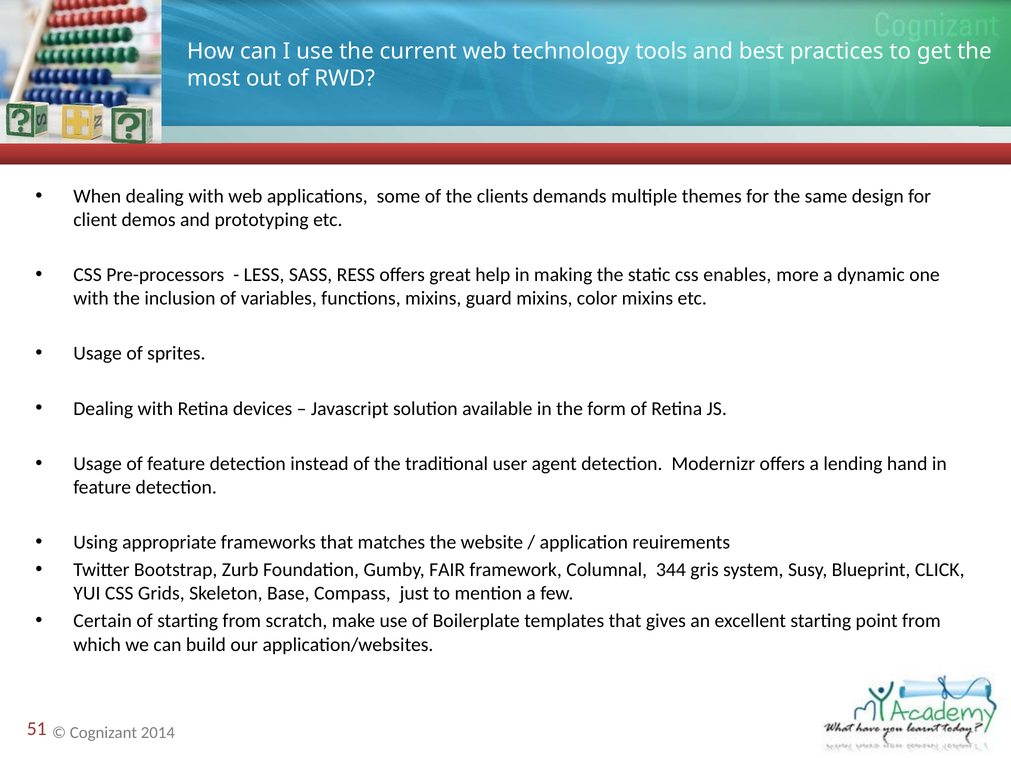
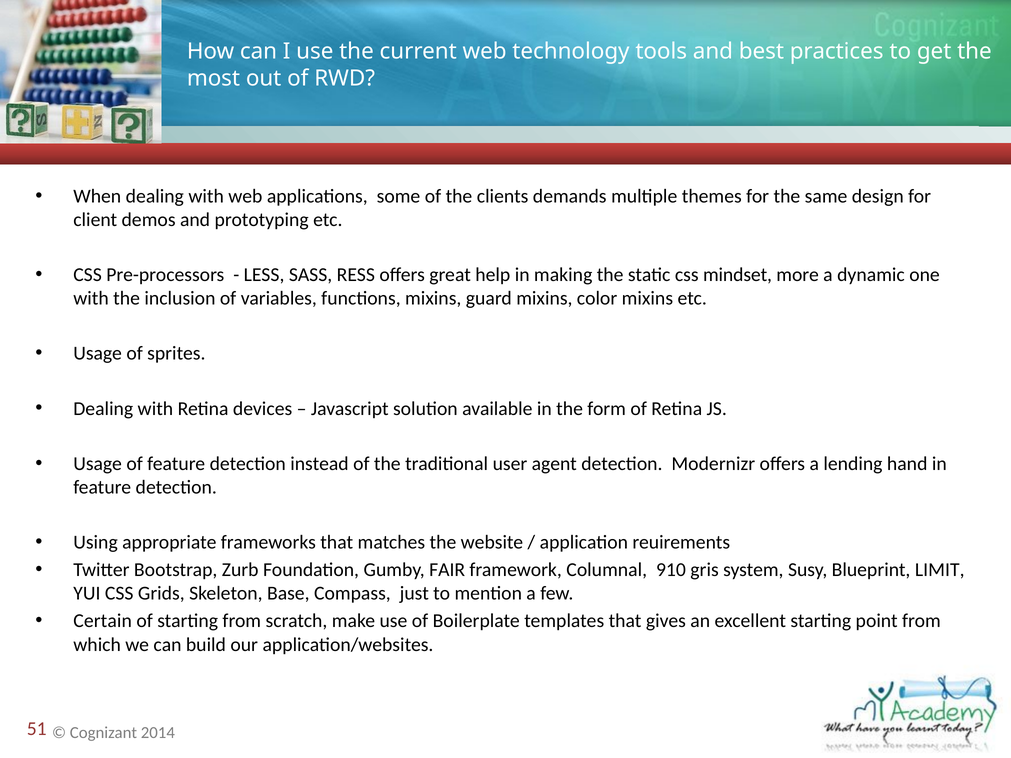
enables: enables -> mindset (738, 275)
344: 344 -> 910 (671, 570)
CLICK: CLICK -> LIMIT (940, 570)
